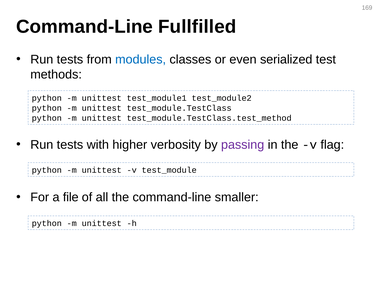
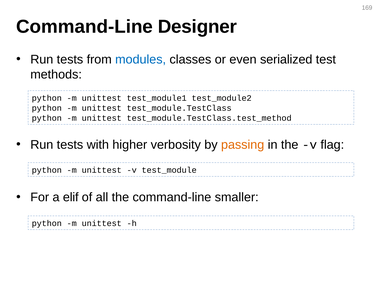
Fullfilled: Fullfilled -> Designer (197, 27)
passing colour: purple -> orange (243, 145)
file: file -> elif (71, 197)
